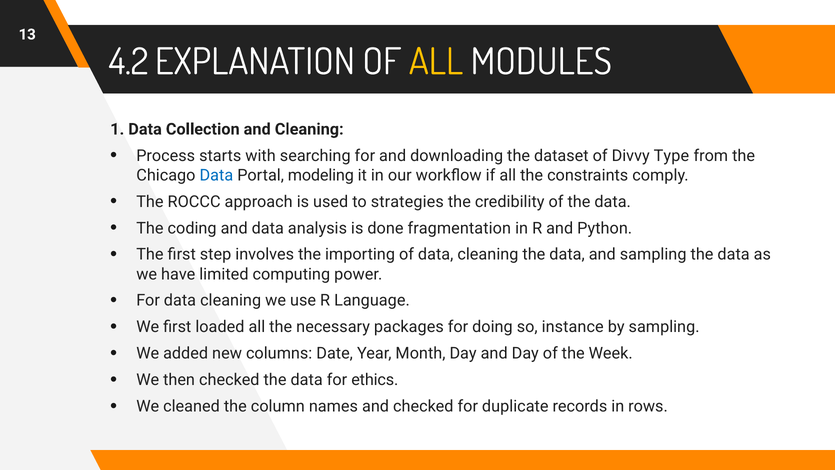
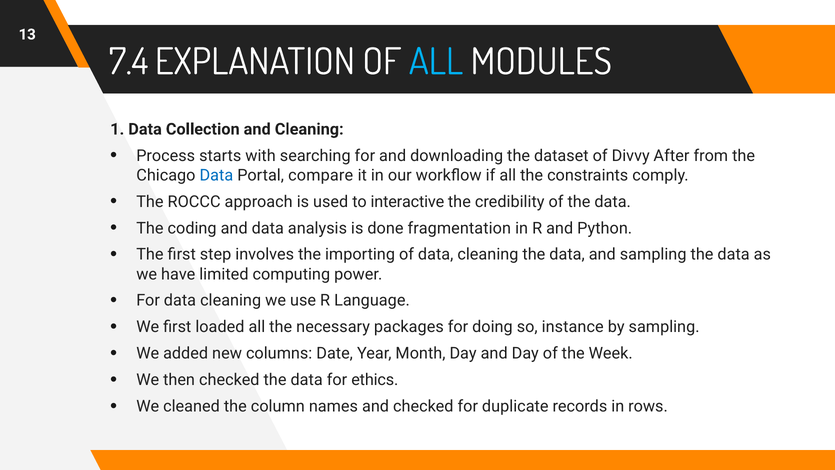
4.2: 4.2 -> 7.4 (129, 62)
ALL colour: yellow -> light blue (436, 62)
Type: Type -> After (671, 156)
modeling: modeling -> compare (321, 175)
strategies: strategies -> interactive (407, 202)
